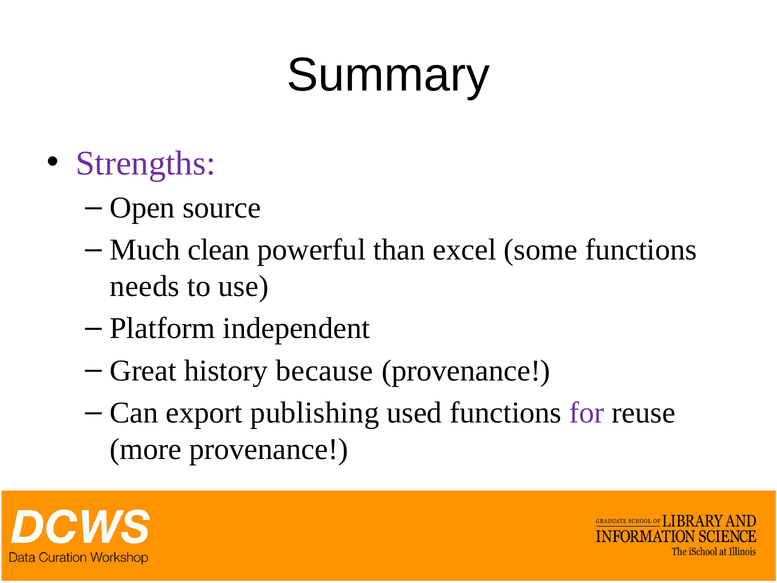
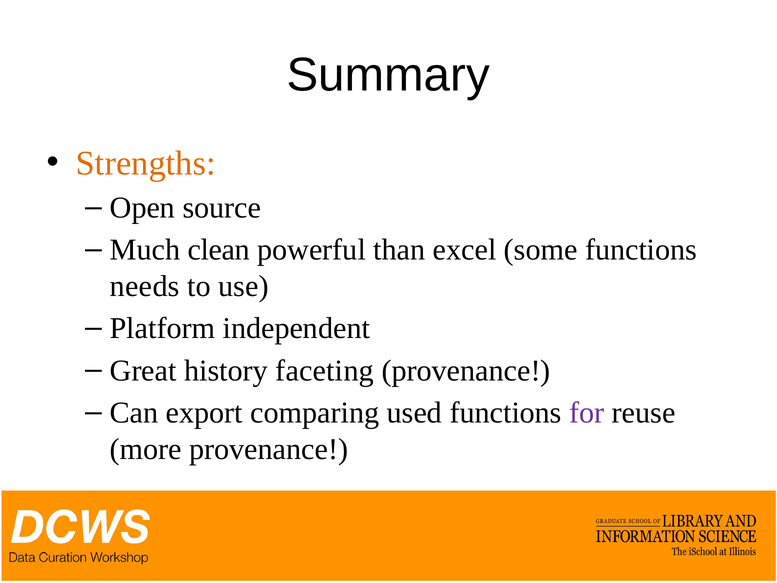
Strengths colour: purple -> orange (146, 163)
because: because -> faceting (325, 371)
publishing: publishing -> comparing (315, 413)
